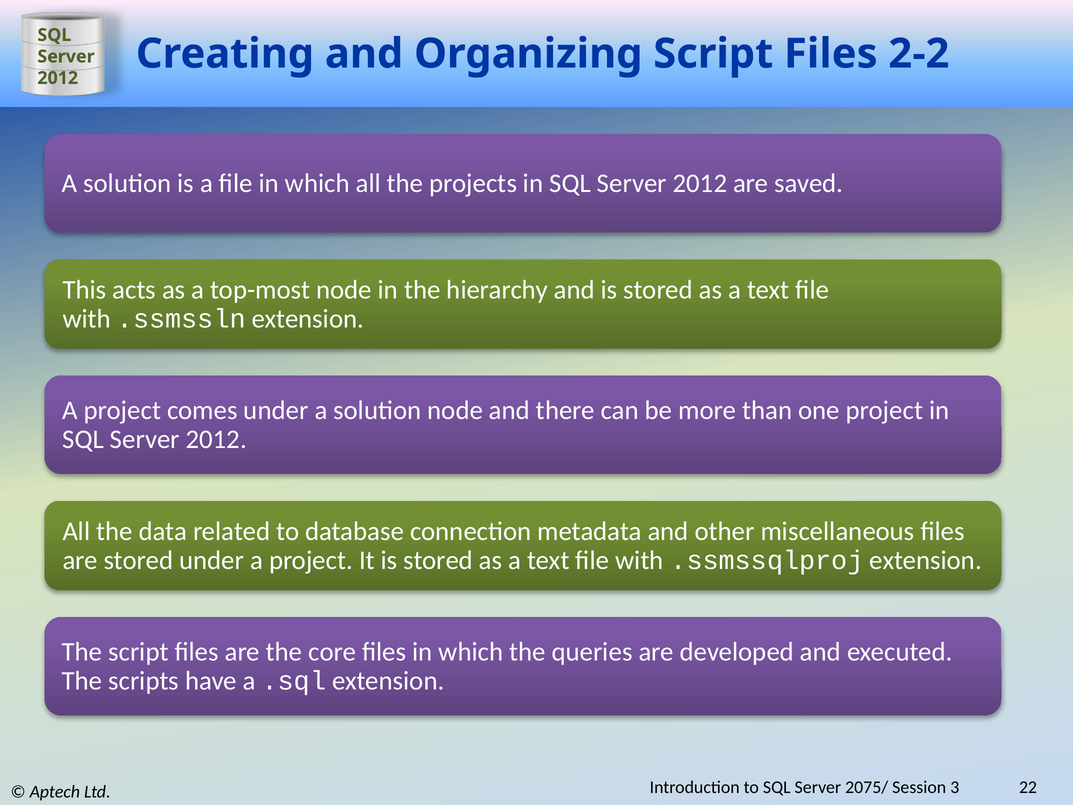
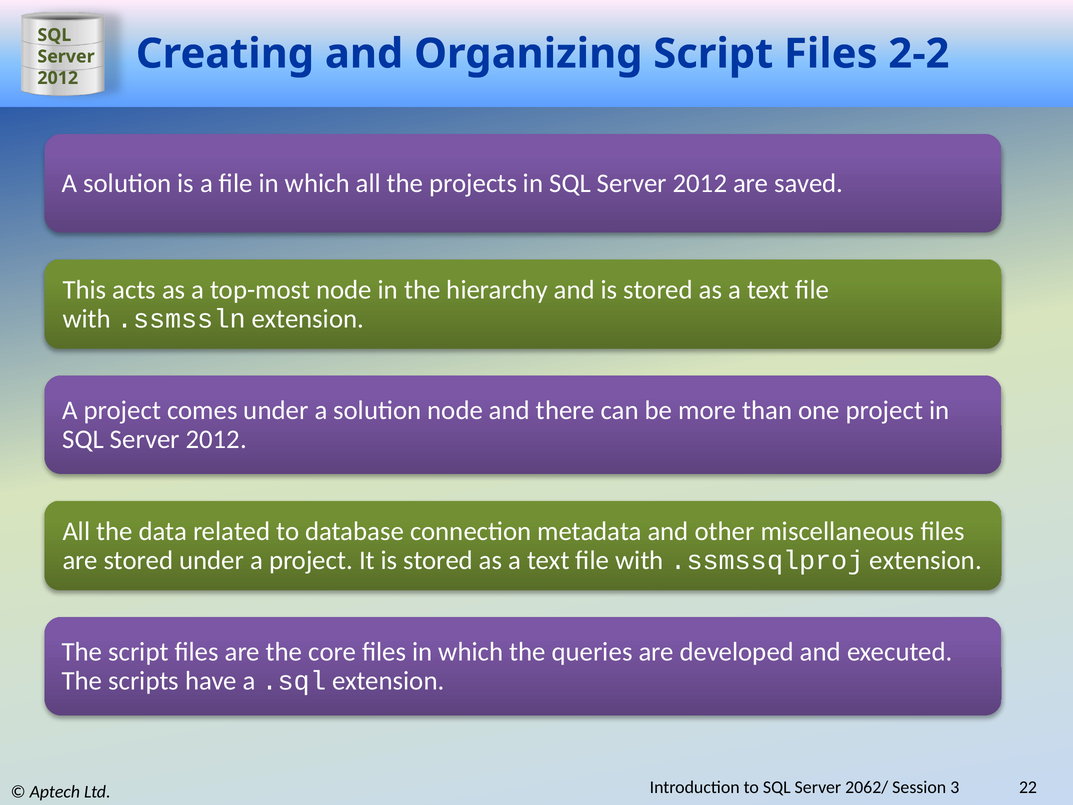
2075/: 2075/ -> 2062/ (867, 787)
